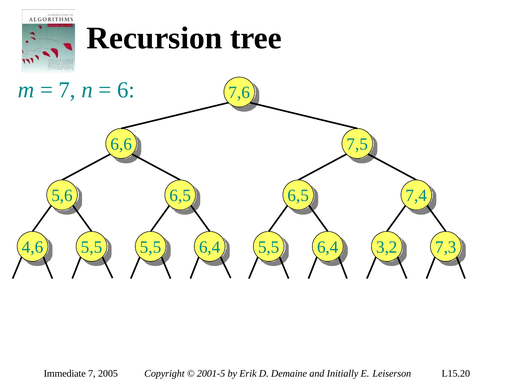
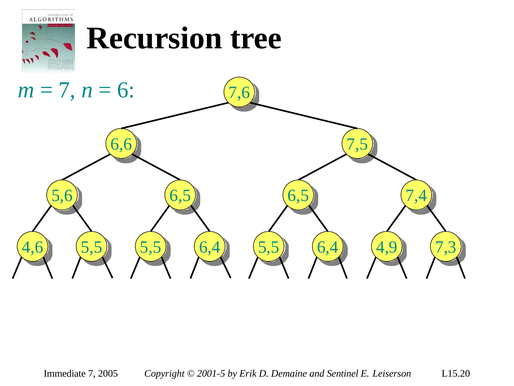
3,2: 3,2 -> 4,9 (387, 247)
Initially: Initially -> Sentinel (343, 373)
